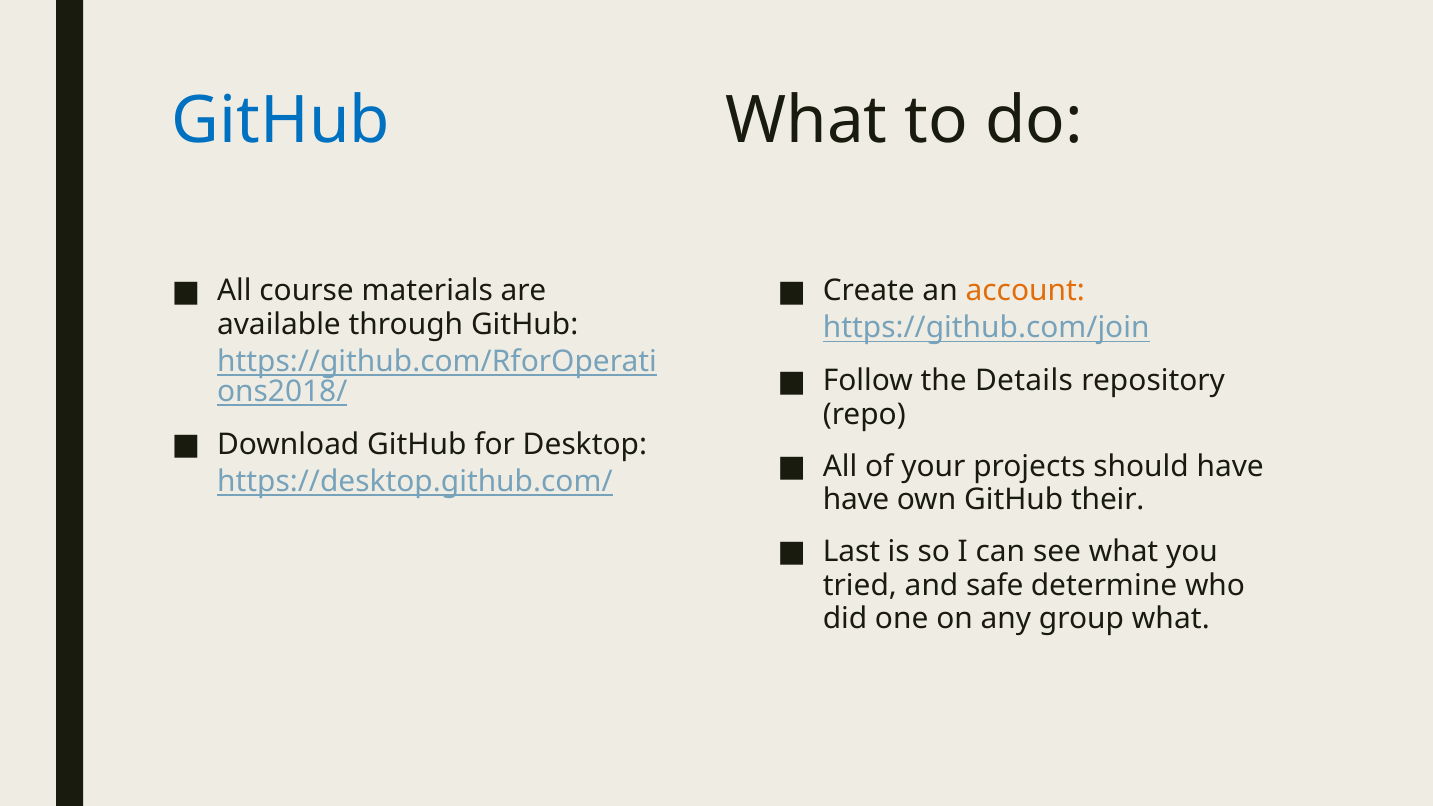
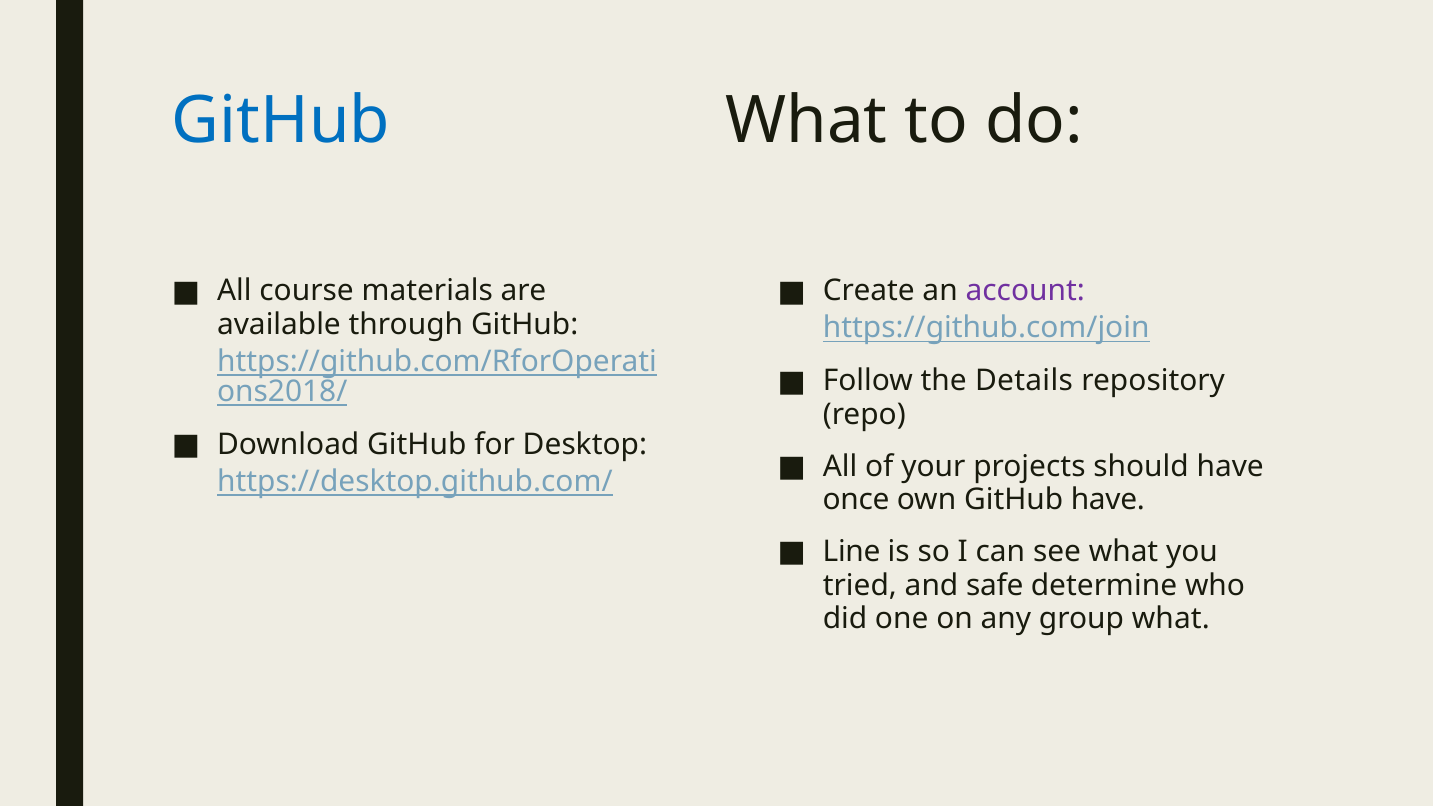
account colour: orange -> purple (1025, 291)
have: have -> once (856, 500)
GitHub their: their -> have (1108, 500)
Last: Last -> Line (852, 552)
